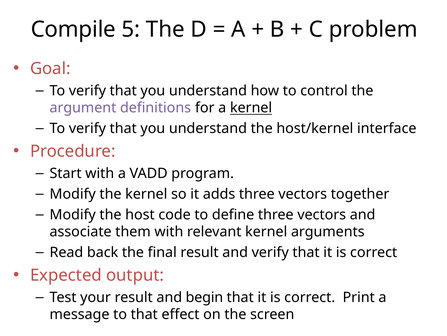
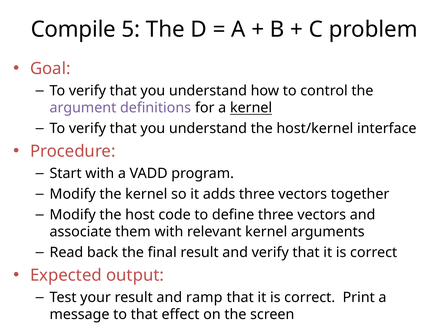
begin: begin -> ramp (204, 297)
